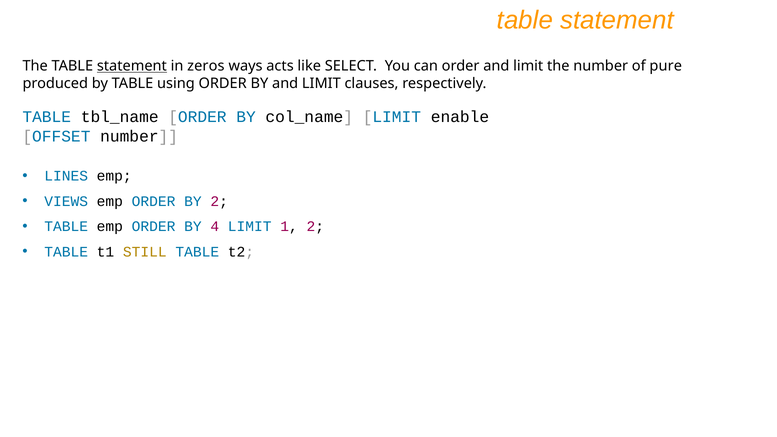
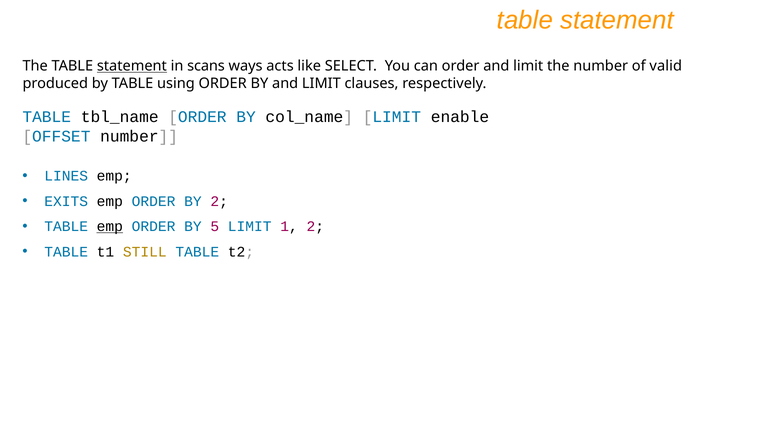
zeros: zeros -> scans (206, 66)
pure: pure -> valid (666, 66)
VIEWS: VIEWS -> EXITS (66, 201)
emp underline: none -> present (110, 227)
4: 4 -> 5 (215, 227)
